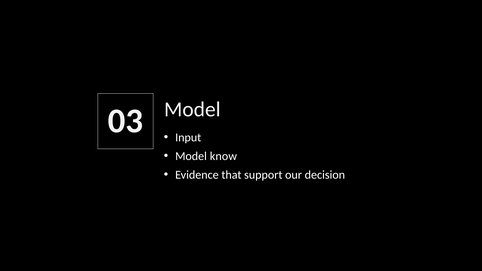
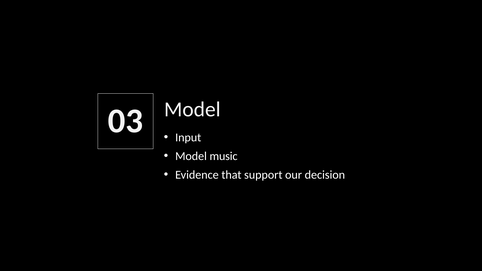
know: know -> music (224, 156)
